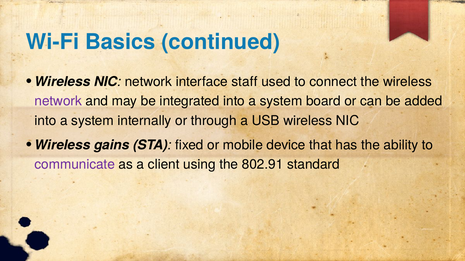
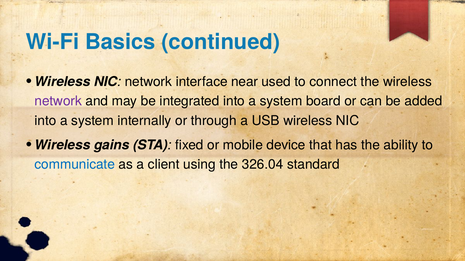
staff: staff -> near (245, 82)
communicate colour: purple -> blue (75, 165)
802.91: 802.91 -> 326.04 (263, 165)
